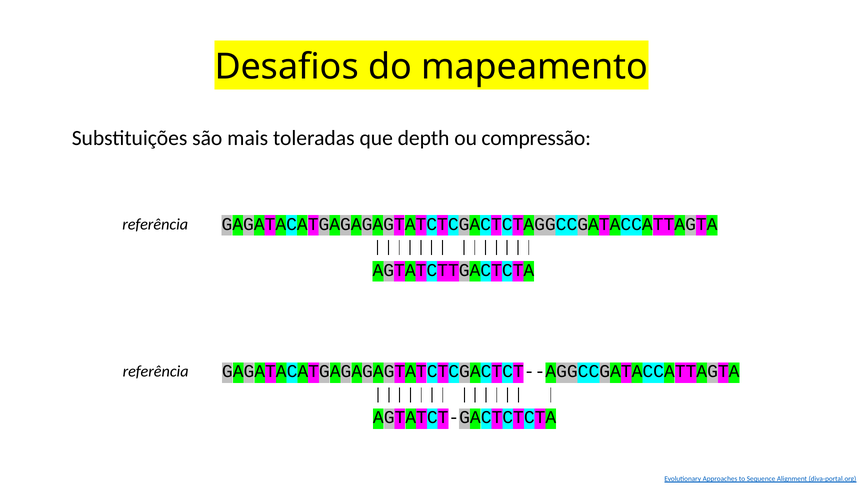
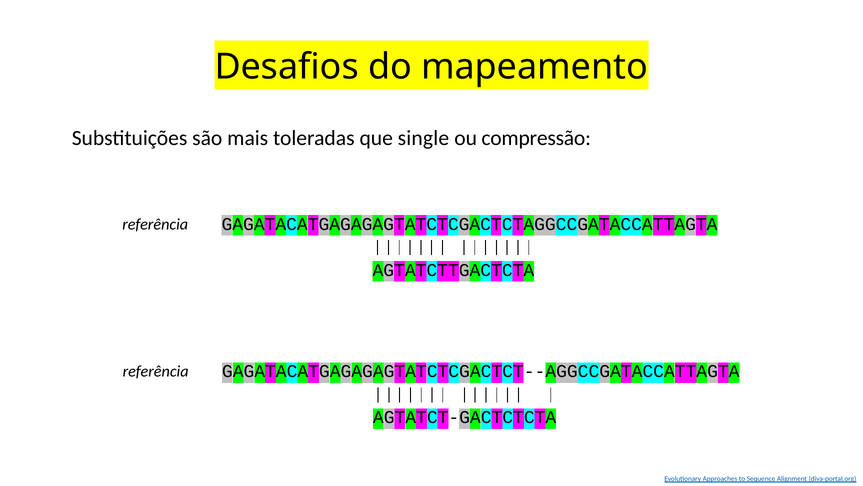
depth: depth -> single (423, 138)
